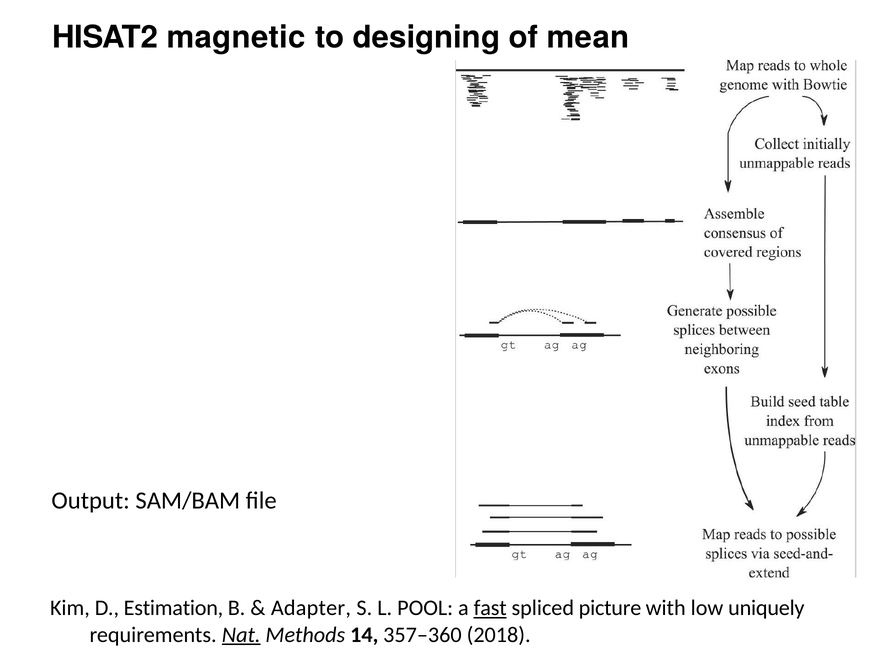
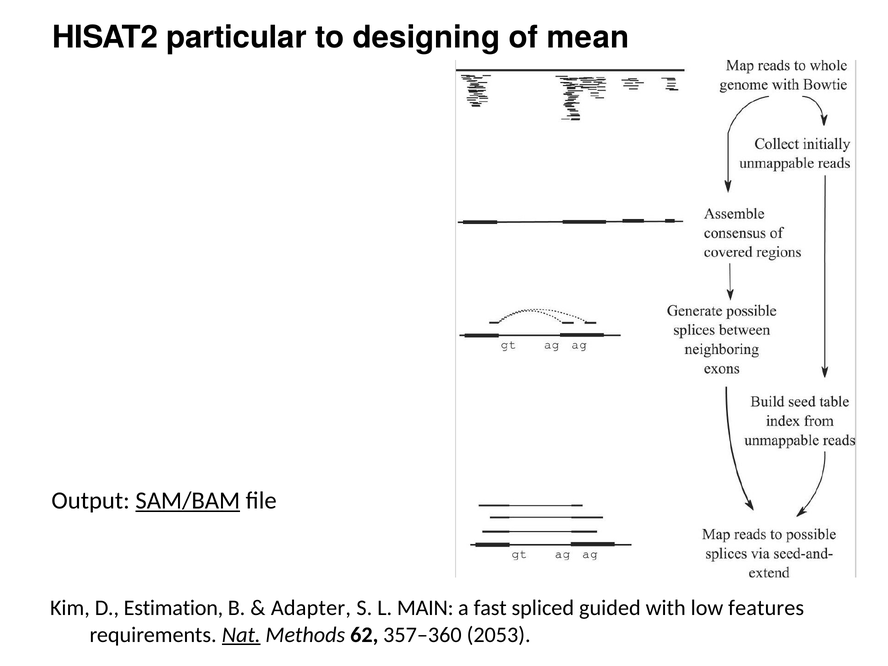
magnetic: magnetic -> particular (236, 38)
SAM/BAM underline: none -> present (188, 501)
POOL: POOL -> MAIN (425, 608)
fast underline: present -> none (490, 608)
picture: picture -> guided (610, 608)
uniquely: uniquely -> features (766, 608)
14: 14 -> 62 (364, 635)
2018: 2018 -> 2053 (499, 635)
